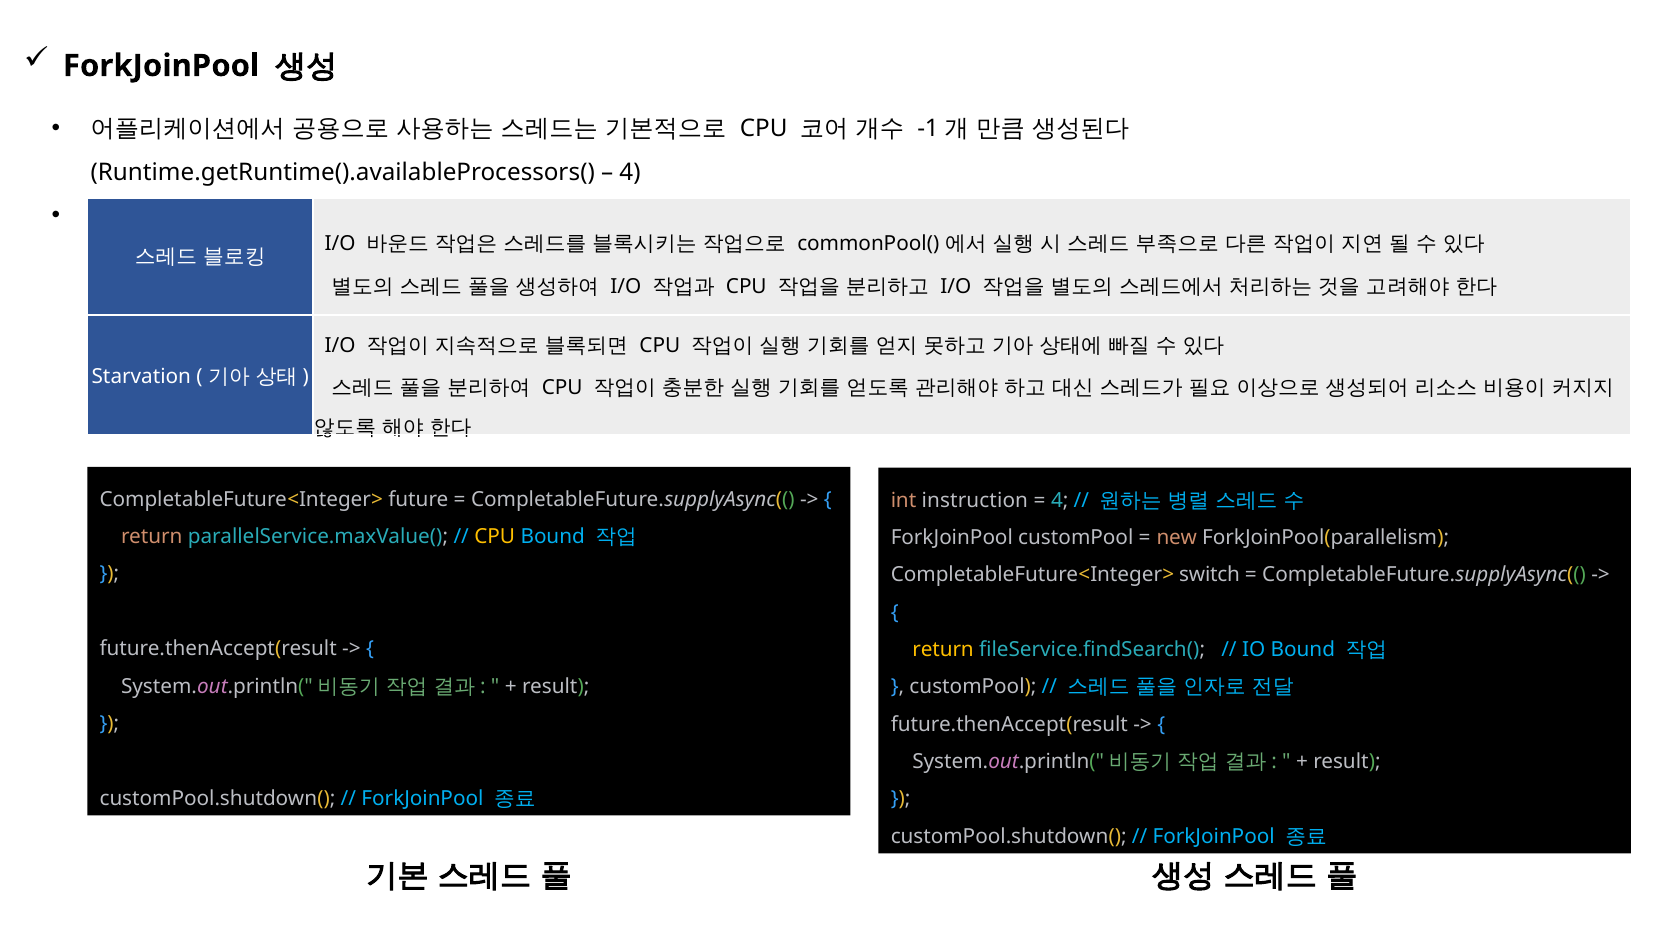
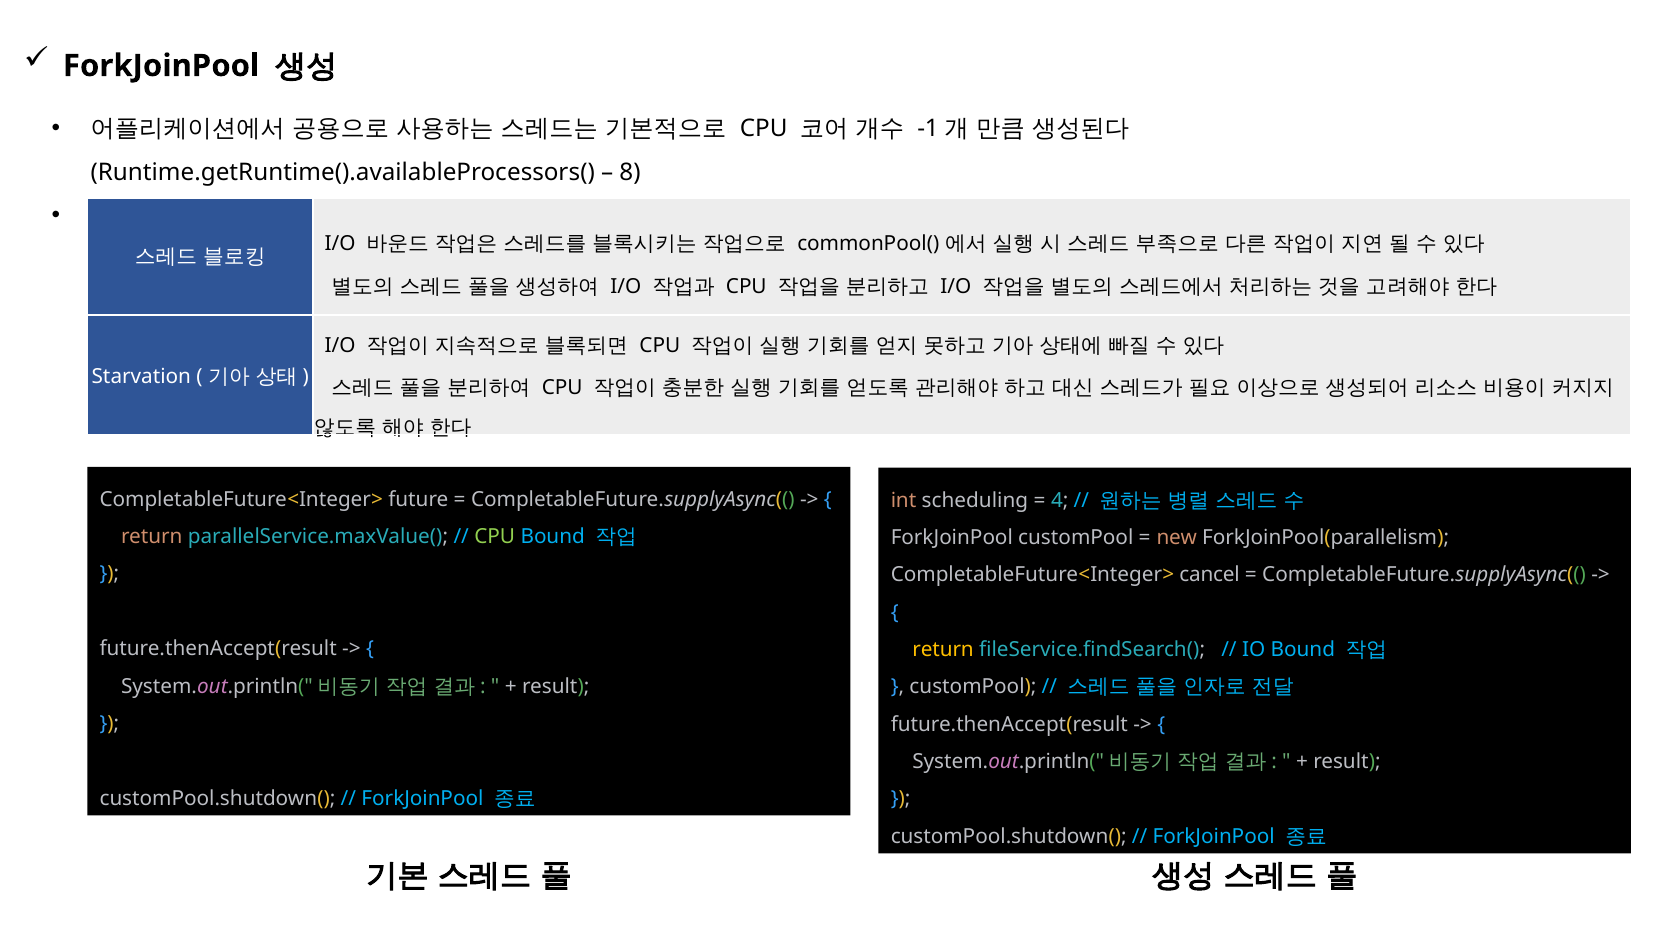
4: 4 -> 8 (630, 172)
instruction: instruction -> scheduling (975, 500)
CPU colour: yellow -> light green (495, 537)
switch: switch -> cancel (1210, 575)
